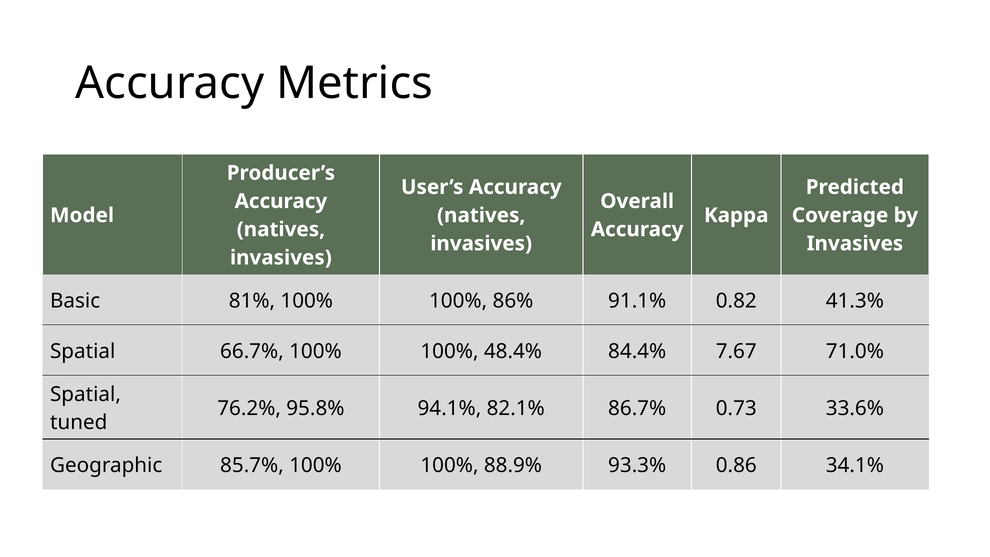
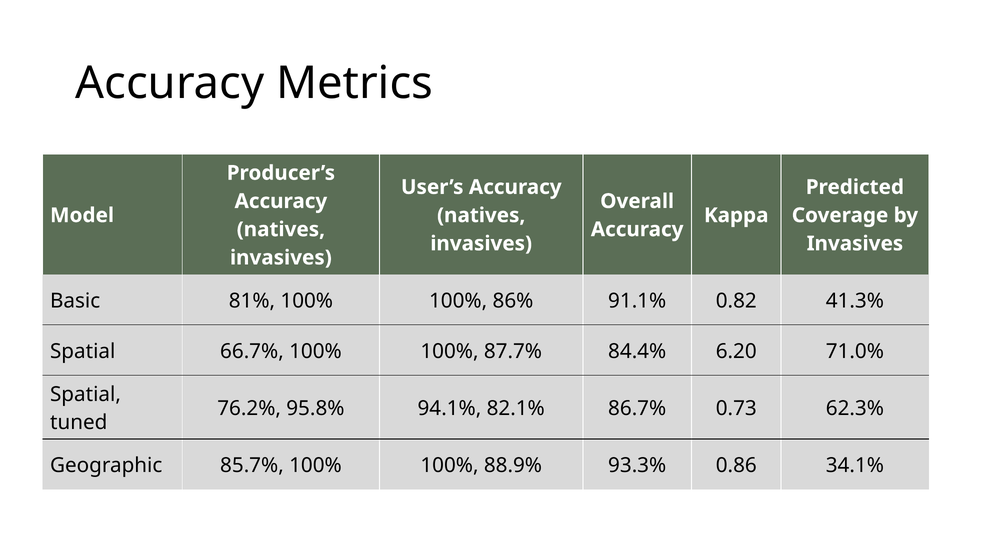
48.4%: 48.4% -> 87.7% (513, 351)
7.67: 7.67 -> 6.20 (736, 351)
33.6%: 33.6% -> 62.3% (855, 408)
